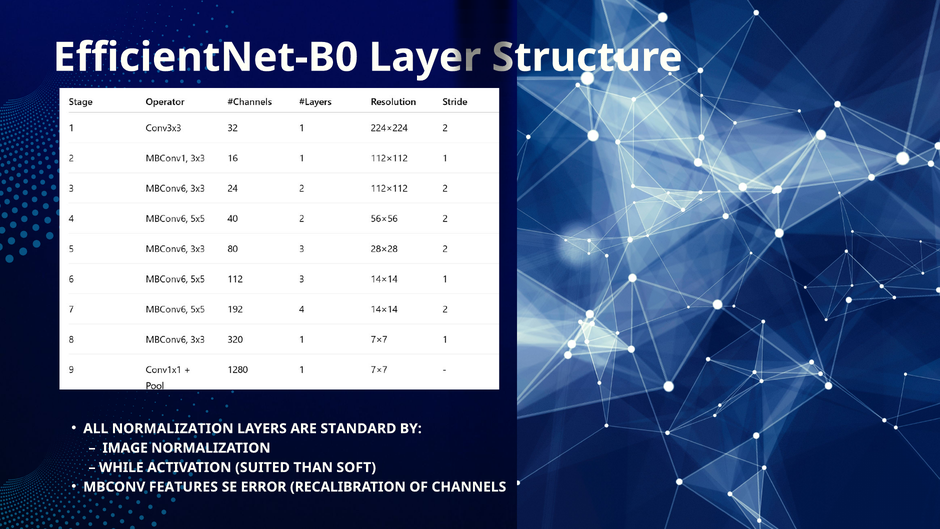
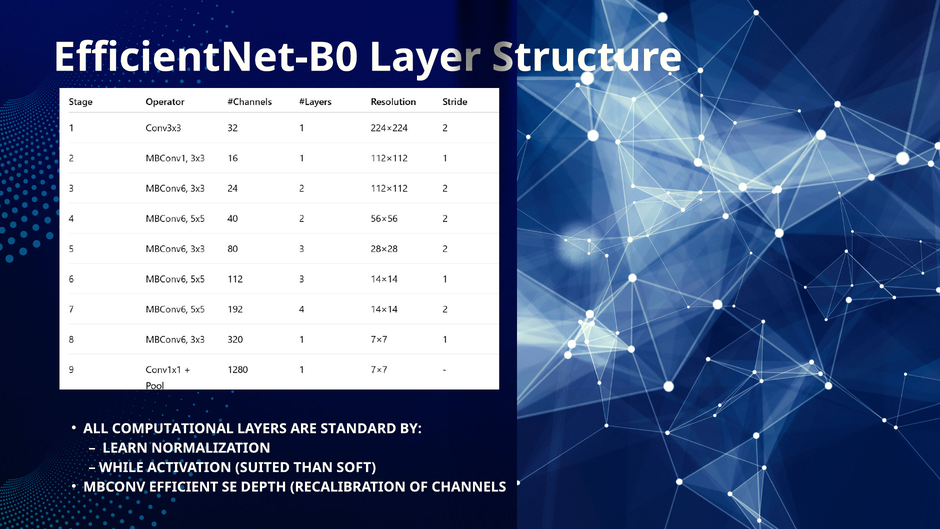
ALL NORMALIZATION: NORMALIZATION -> COMPUTATIONAL (173, 428)
IMAGE: IMAGE -> LEARN (125, 448)
FEATURES: FEATURES -> EFFICIENT (184, 487)
ERROR: ERROR -> DEPTH (263, 487)
